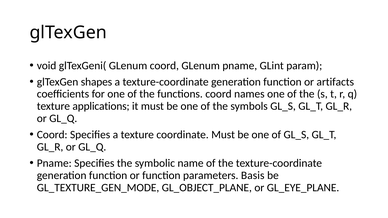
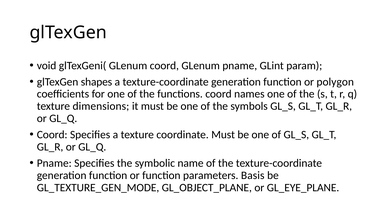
artifacts: artifacts -> polygon (335, 82)
applications: applications -> dimensions (101, 106)
